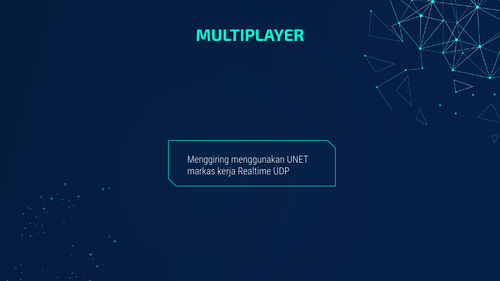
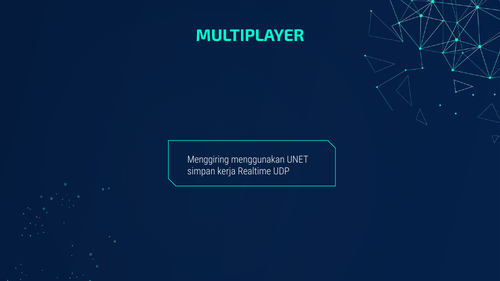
markas: markas -> simpan (201, 171)
